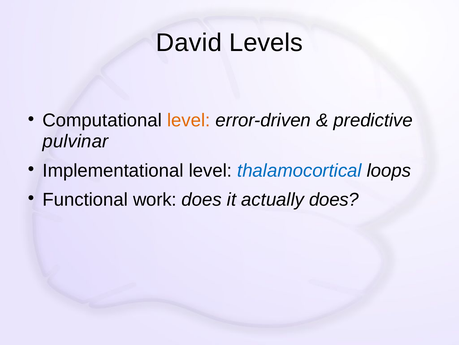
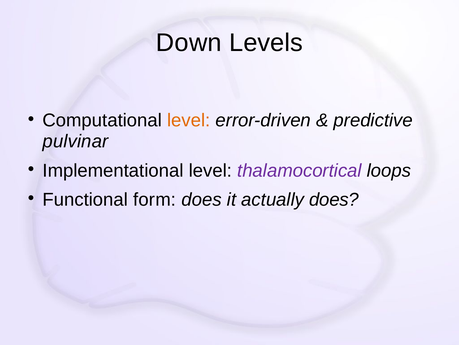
David: David -> Down (189, 43)
thalamocortical colour: blue -> purple (299, 170)
work: work -> form (155, 200)
